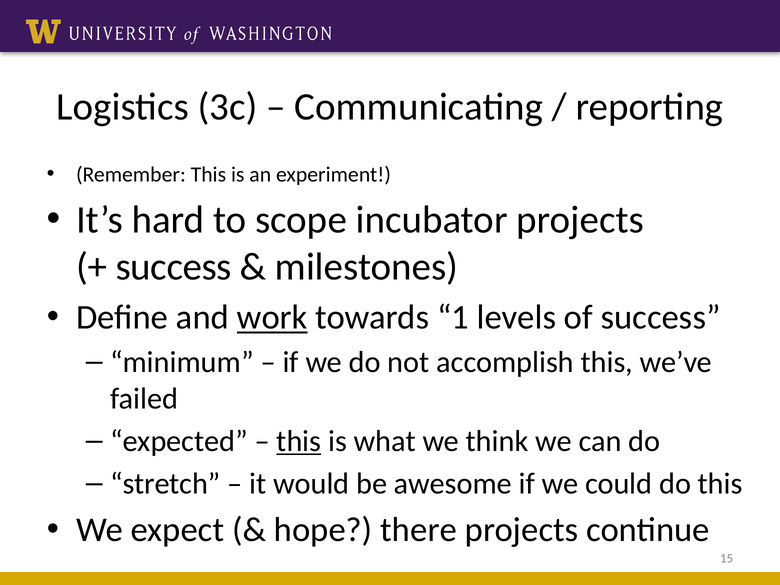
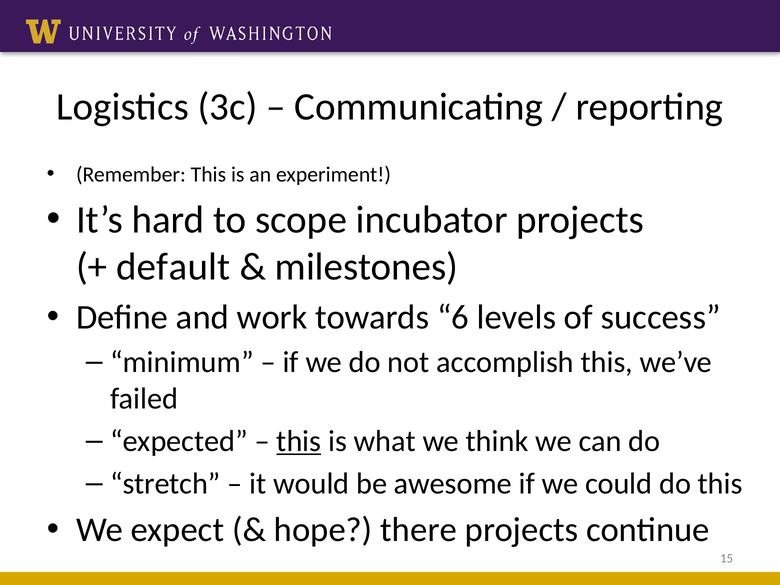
success: success -> default (173, 267)
work underline: present -> none (272, 317)
1: 1 -> 6 (453, 317)
